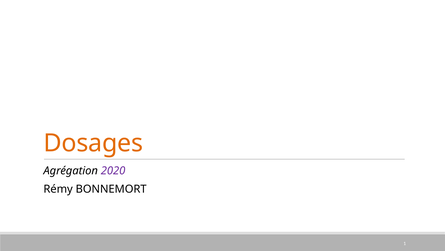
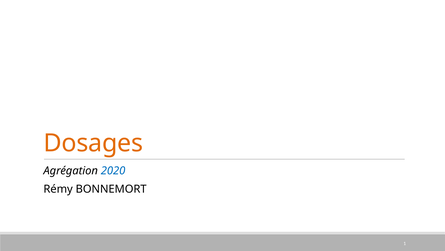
2020 colour: purple -> blue (113, 170)
